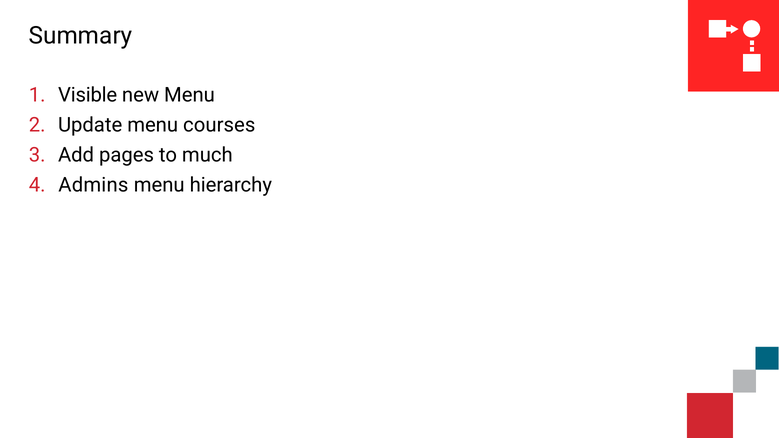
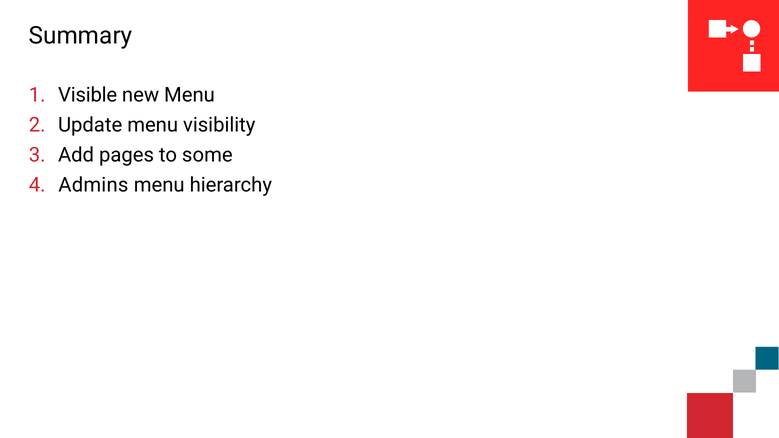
courses: courses -> visibility (219, 125)
much: much -> some (207, 155)
